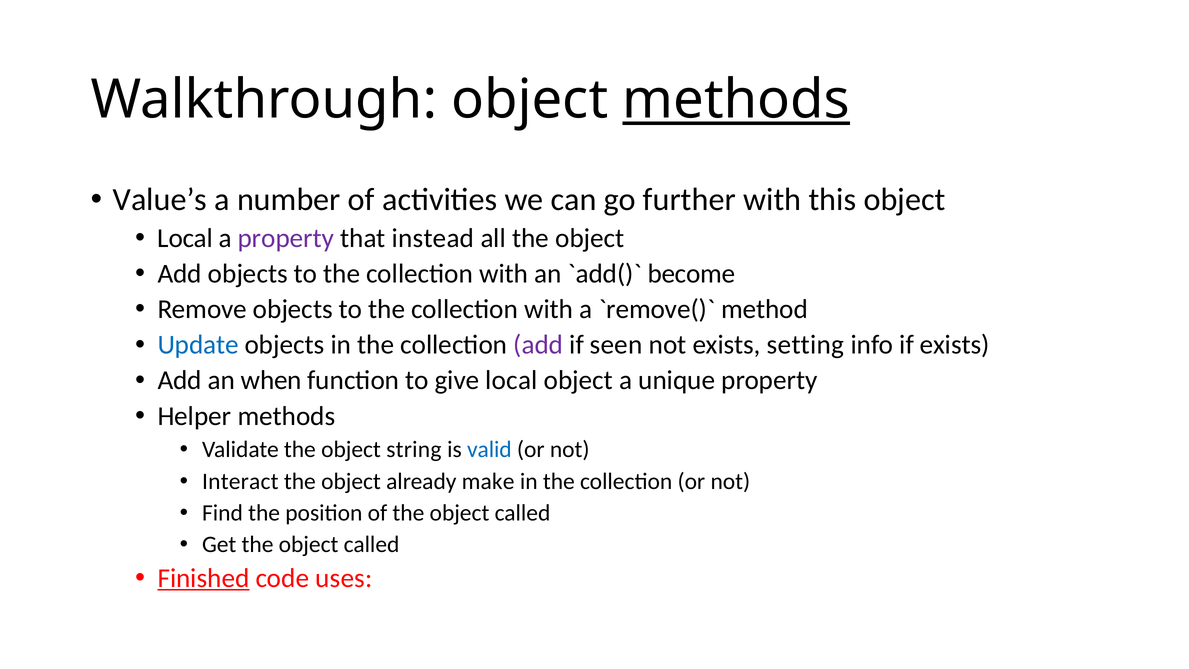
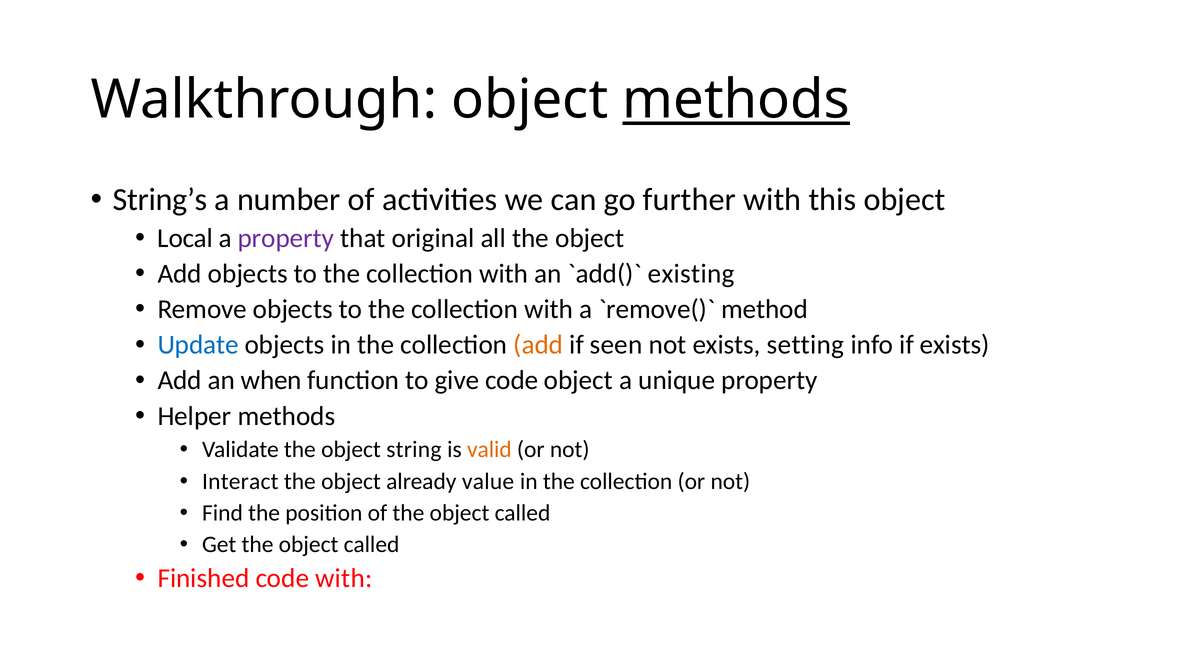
Value’s: Value’s -> String’s (160, 200)
instead: instead -> original (433, 238)
become: become -> existing (691, 274)
add colour: purple -> orange (538, 345)
give local: local -> code (512, 380)
valid colour: blue -> orange (489, 450)
make: make -> value (488, 481)
Finished underline: present -> none (203, 578)
code uses: uses -> with (344, 578)
